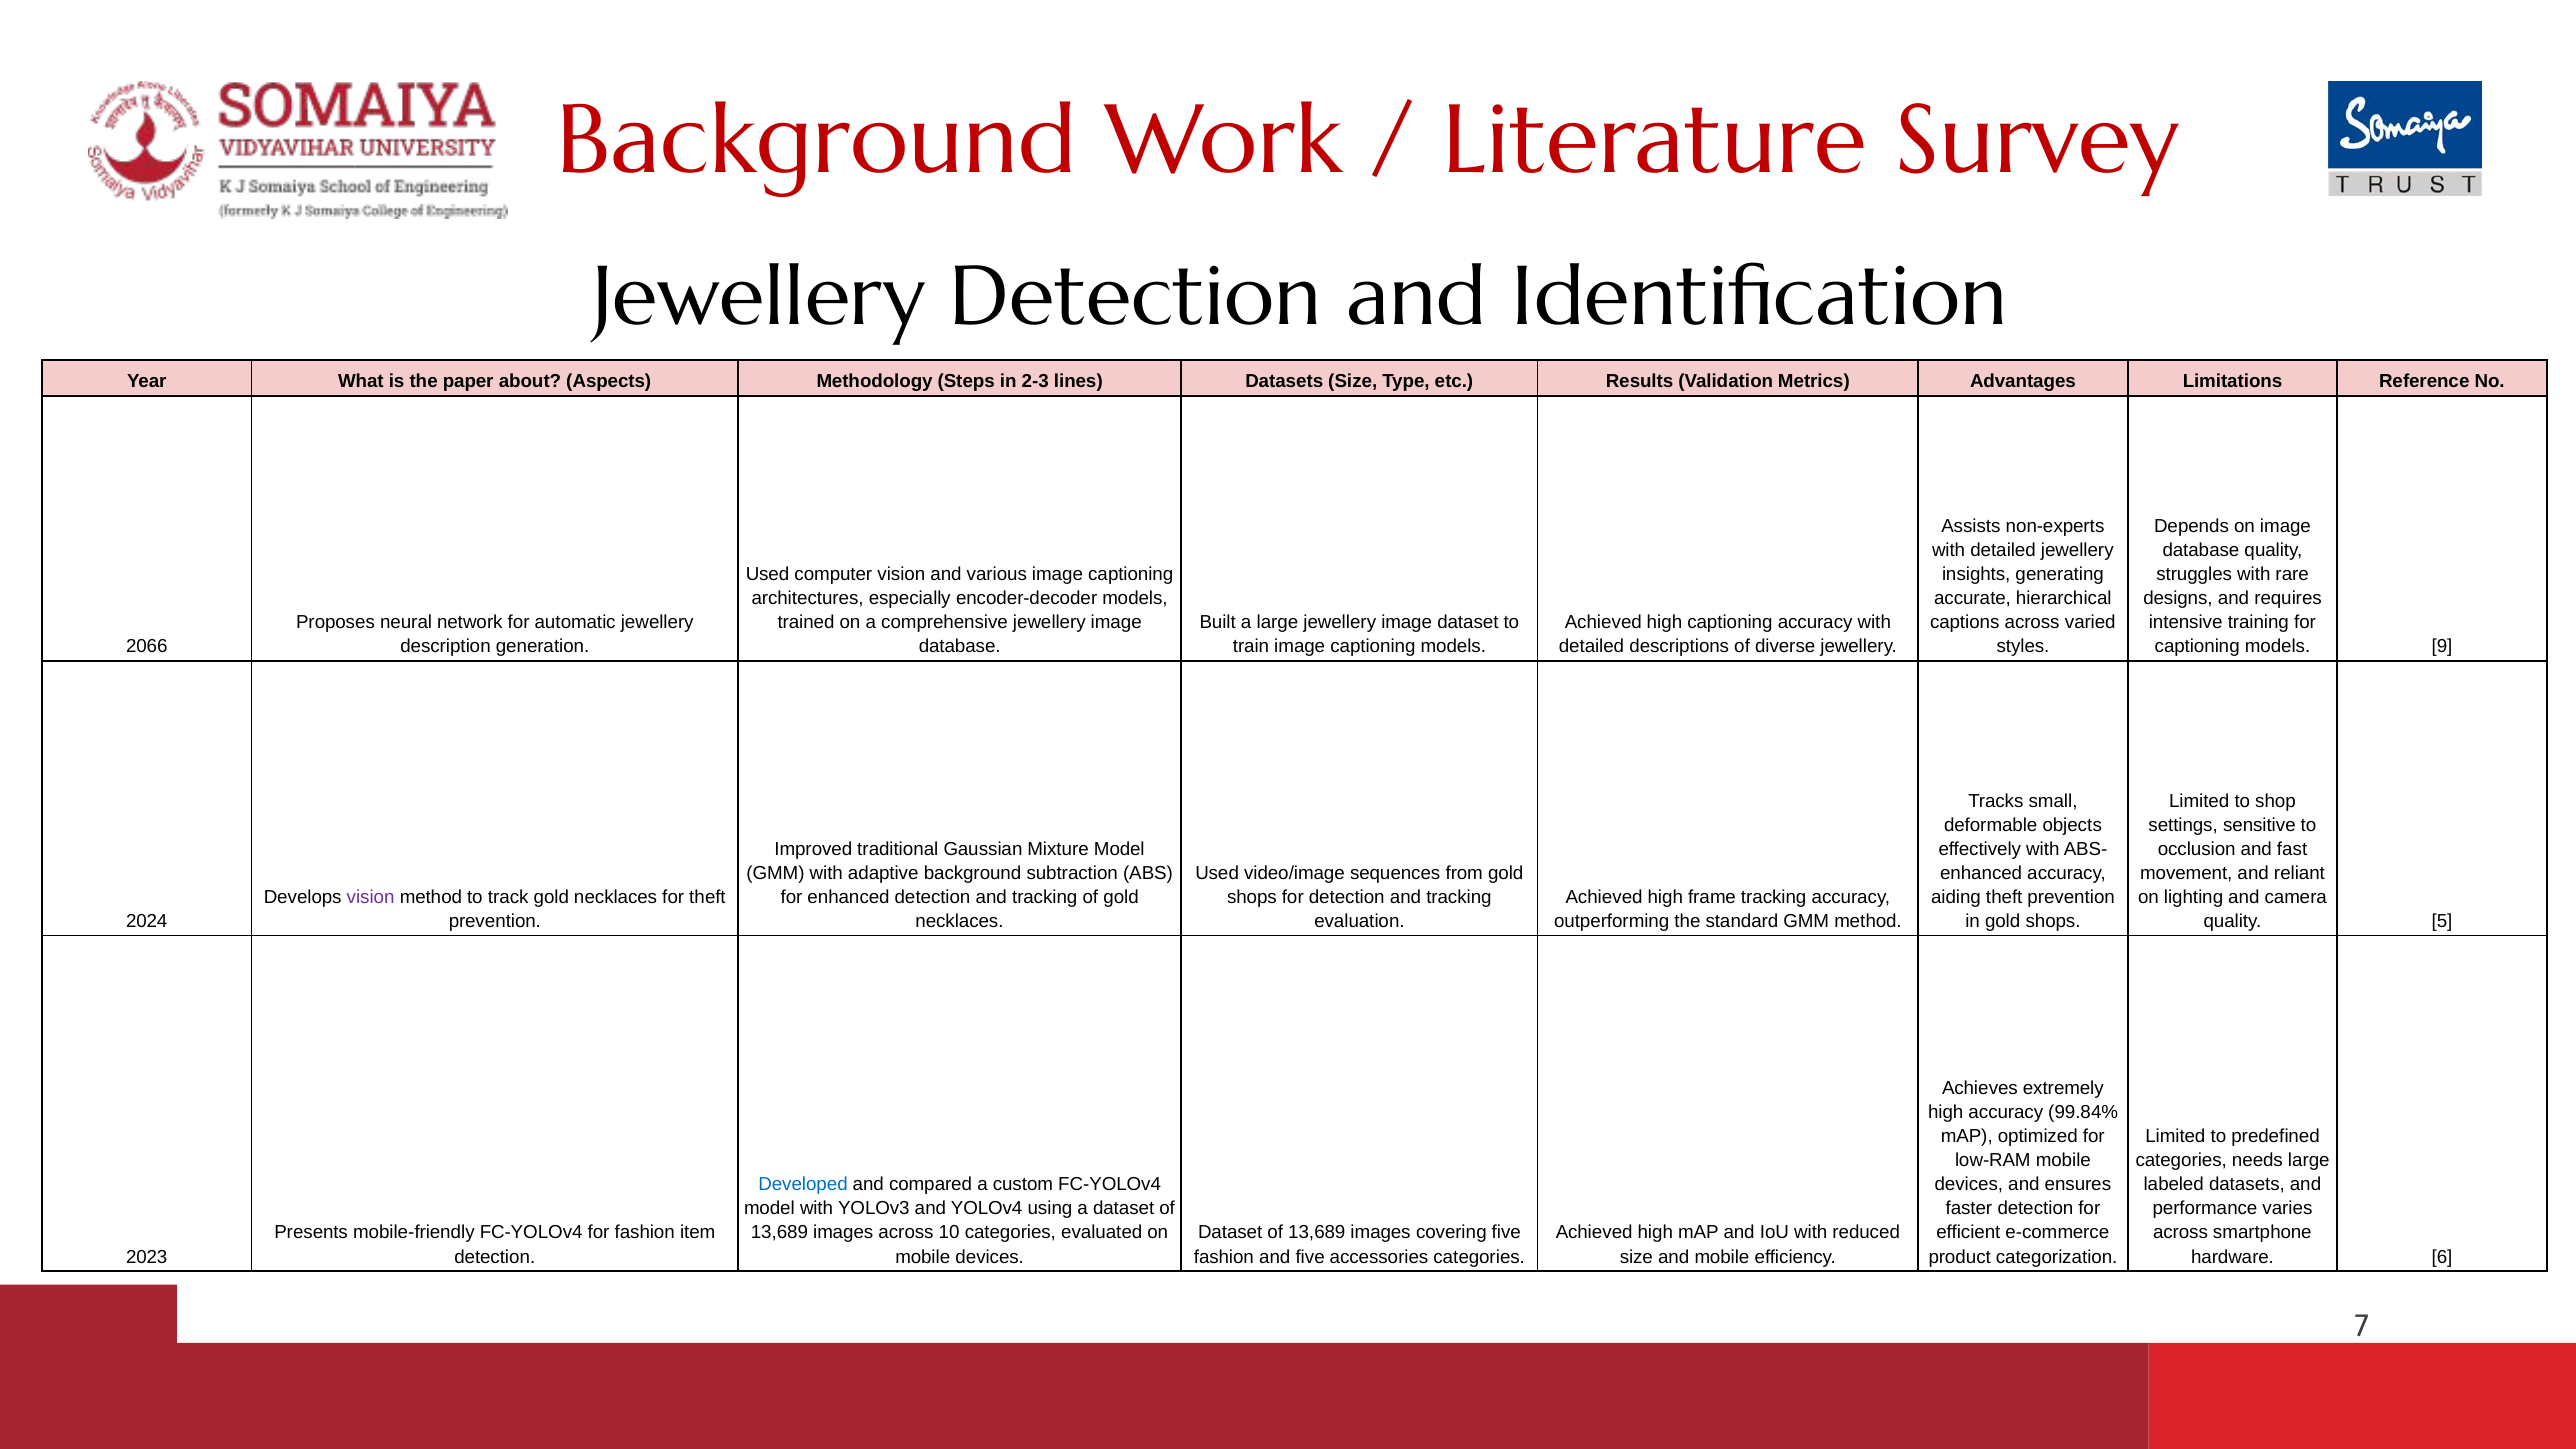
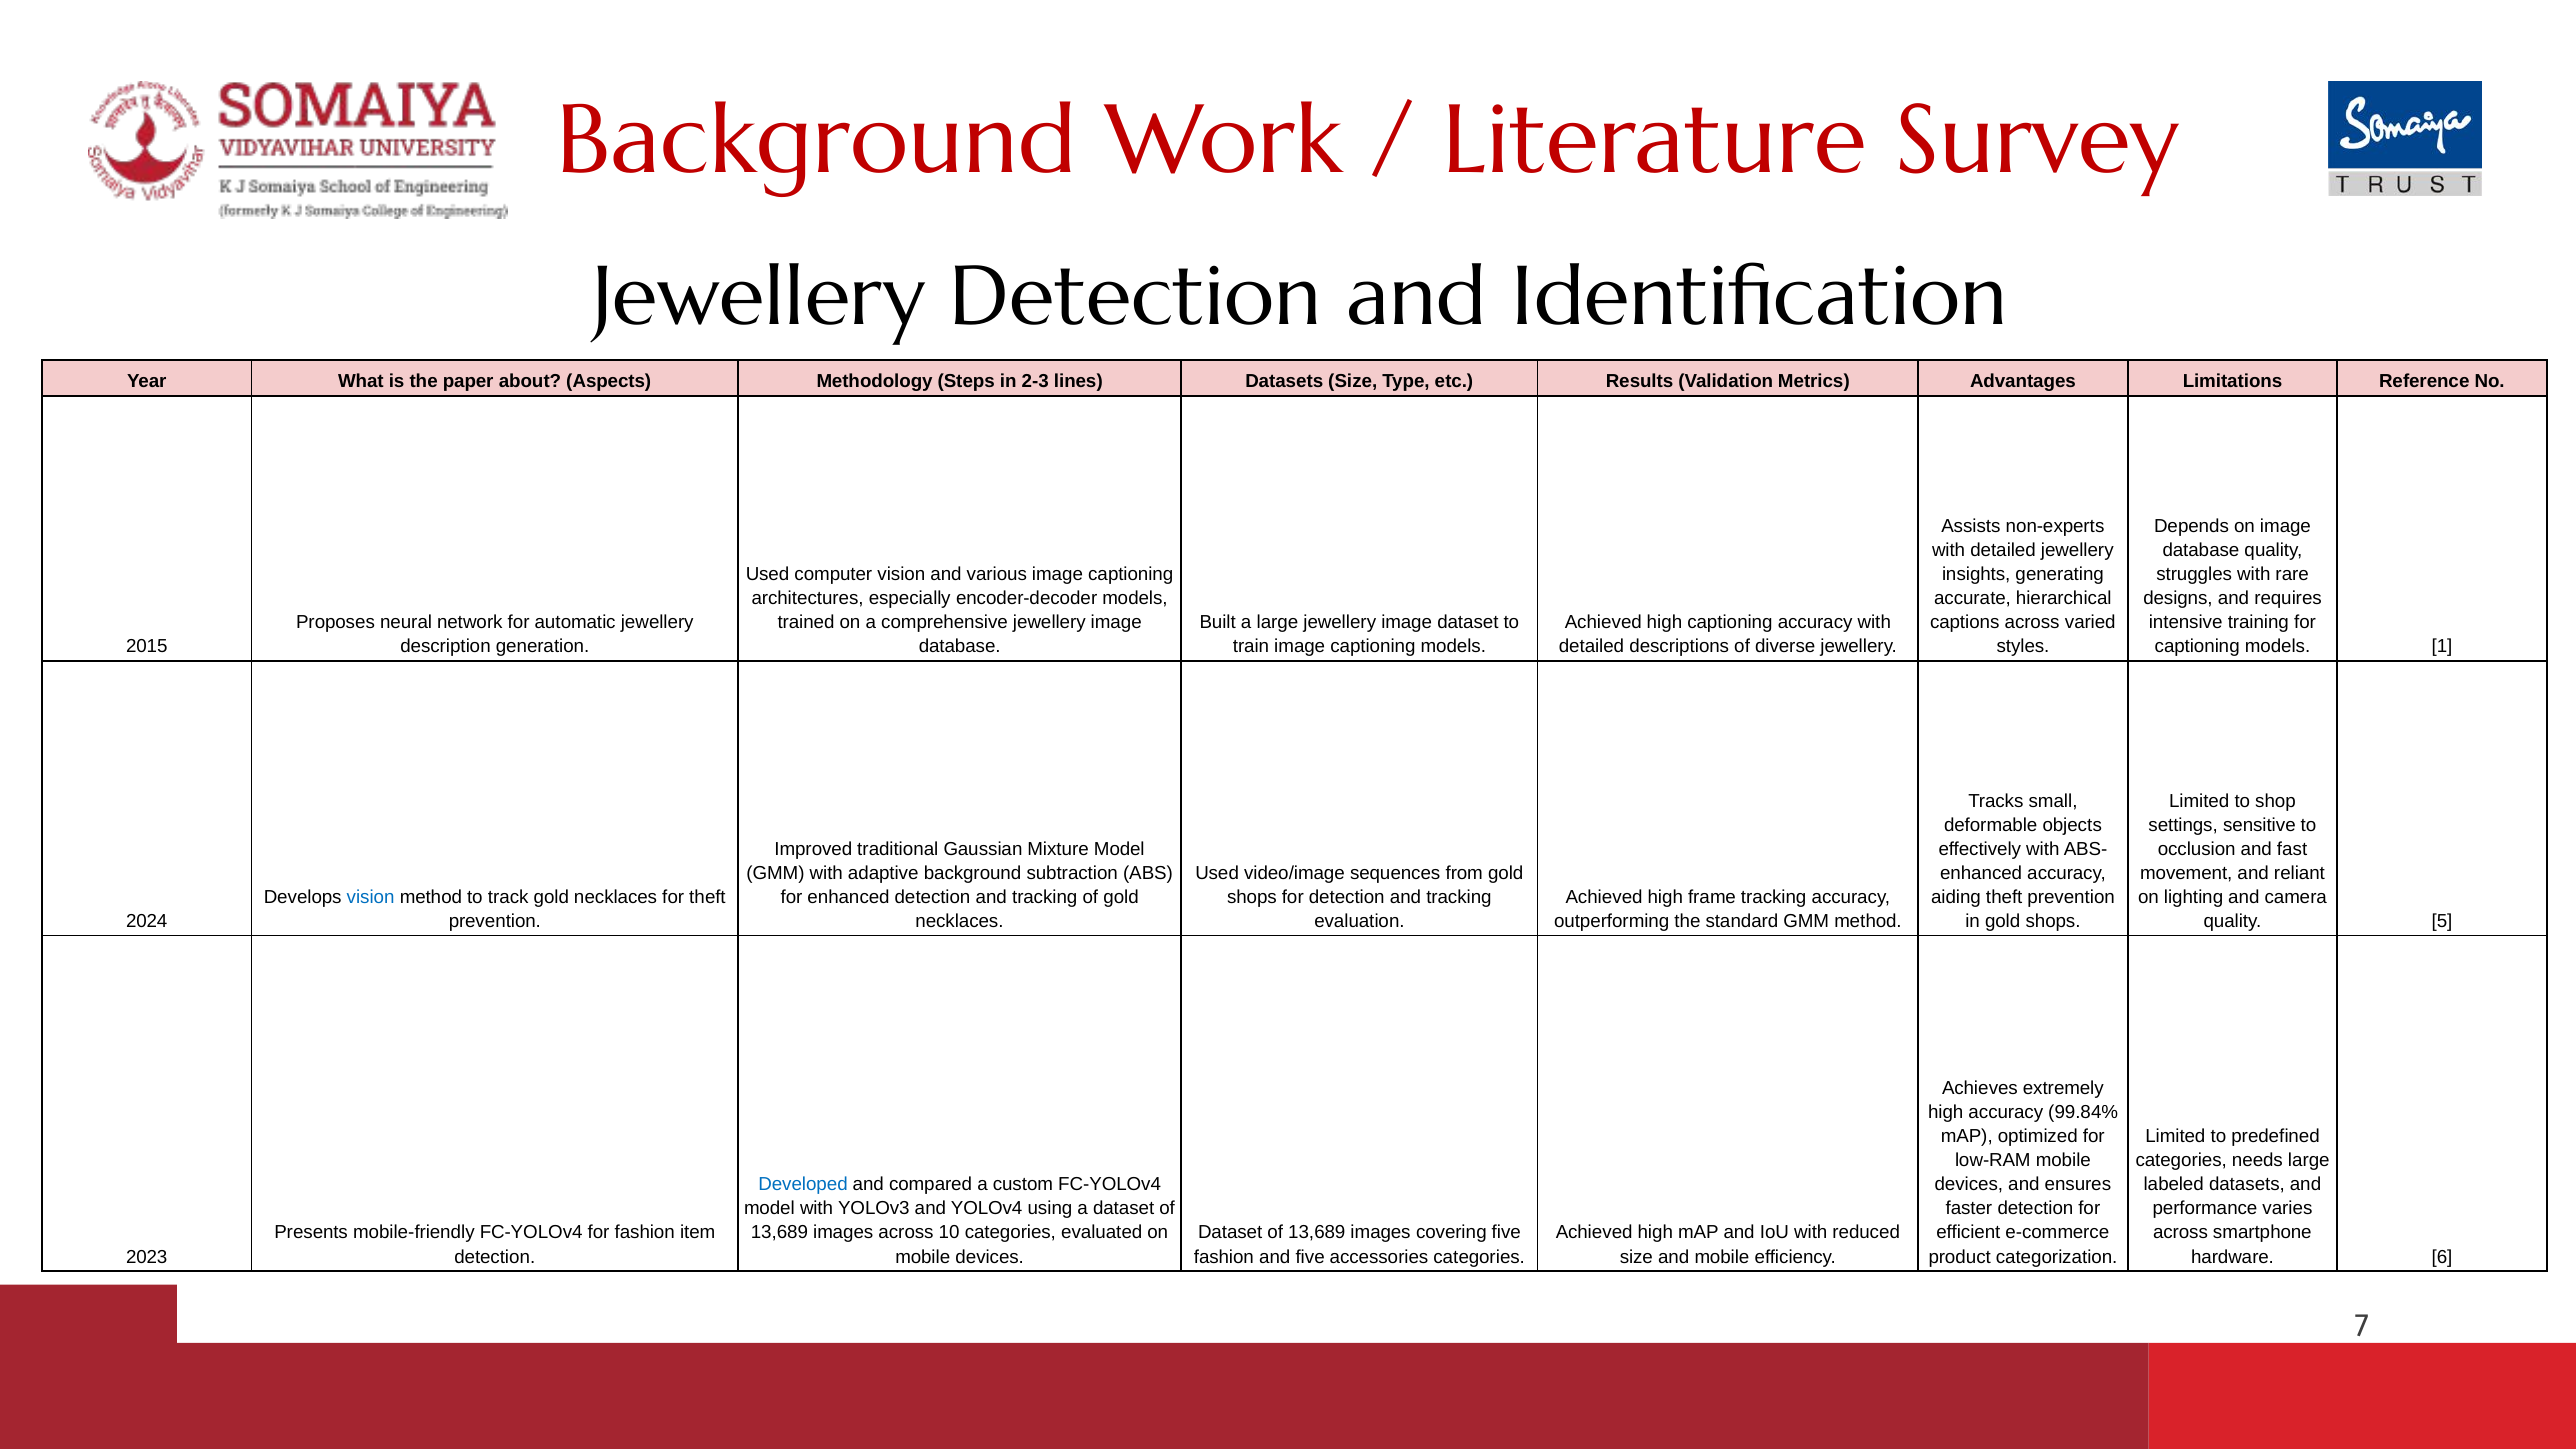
2066: 2066 -> 2015 (147, 647)
9: 9 -> 1 (2442, 647)
vision colour: purple -> blue (371, 897)
